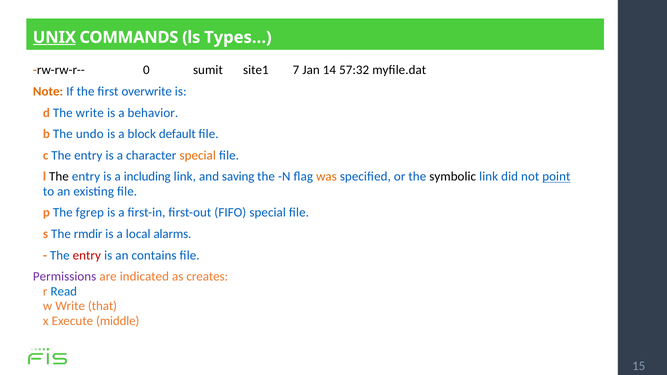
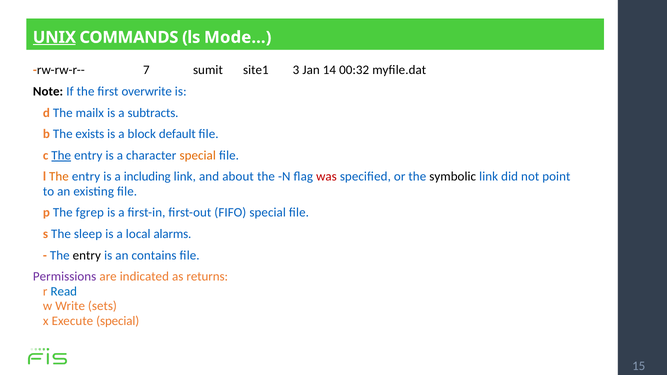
Types…: Types… -> Mode… (238, 37)
0: 0 -> 7 (146, 70)
7: 7 -> 3 (296, 70)
57:32: 57:32 -> 00:32 (354, 70)
Note colour: orange -> black (48, 92)
The write: write -> mailx (90, 113)
behavior: behavior -> subtracts (153, 113)
undo: undo -> exists (90, 134)
The underline: none -> present (61, 155)
The colour: black -> orange (59, 177)
saving: saving -> about (238, 177)
was colour: orange -> red (326, 177)
point underline: present -> none (556, 177)
rmdir: rmdir -> sleep (88, 234)
entry colour: red -> black (87, 255)
creates: creates -> returns (207, 277)
that: that -> sets (102, 306)
Execute middle: middle -> special (118, 321)
